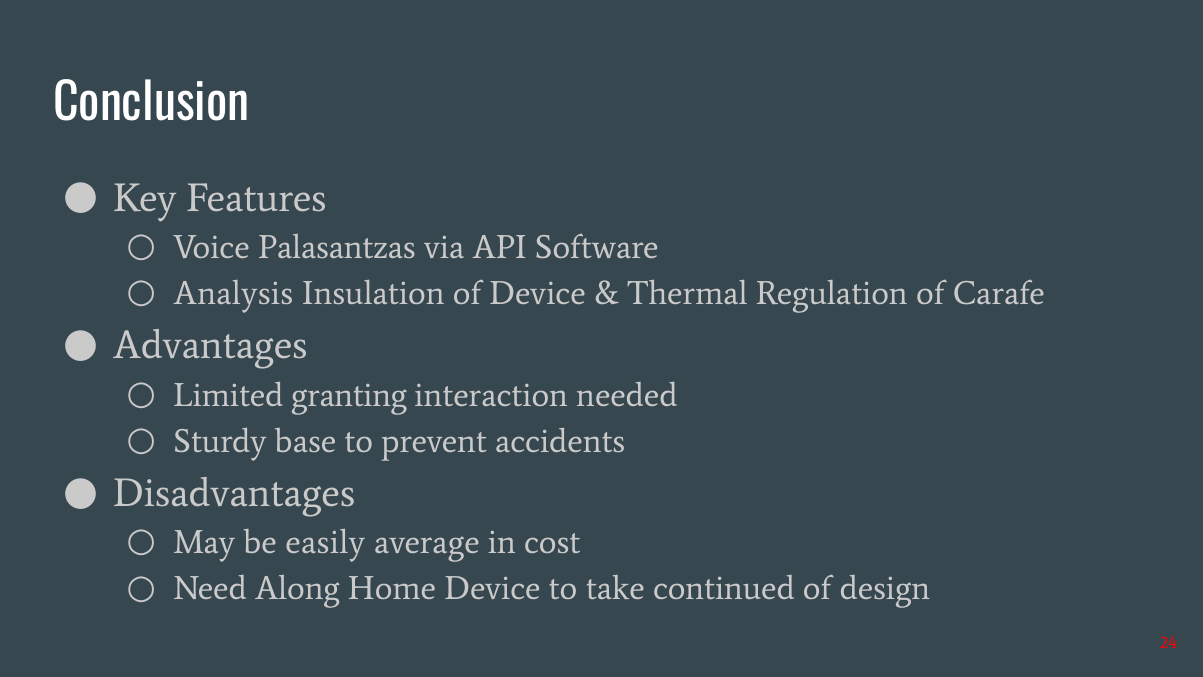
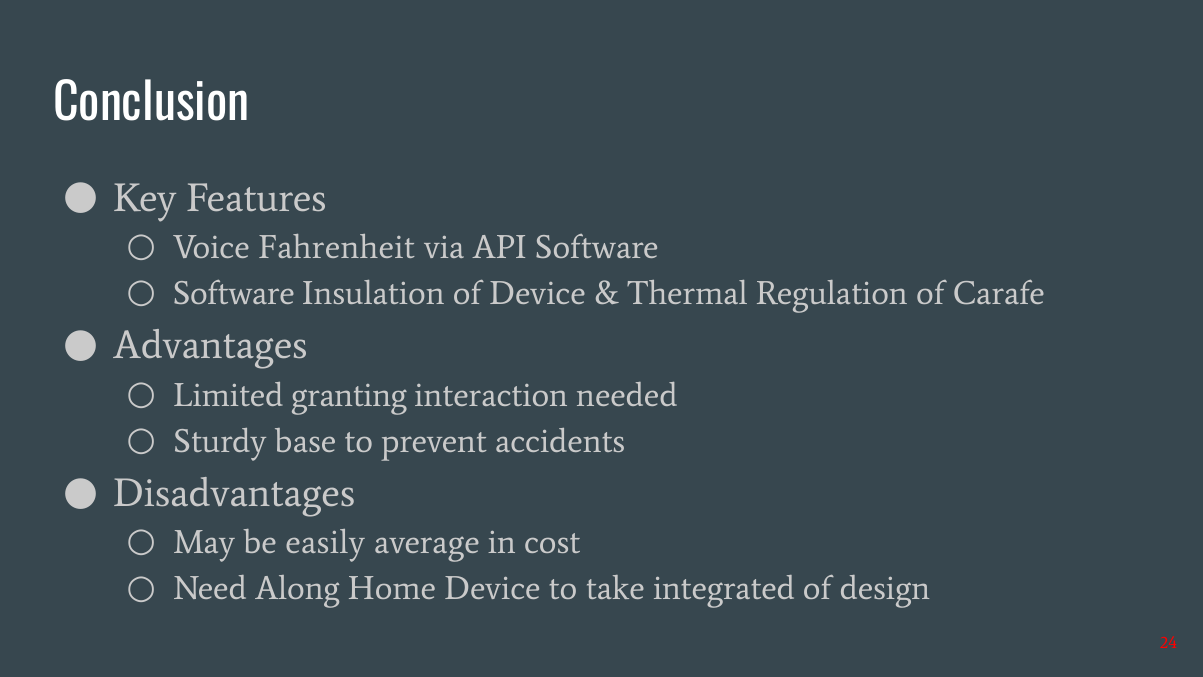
Palasantzas: Palasantzas -> Fahrenheit (337, 247)
Analysis: Analysis -> Software (234, 294)
continued: continued -> integrated (724, 589)
